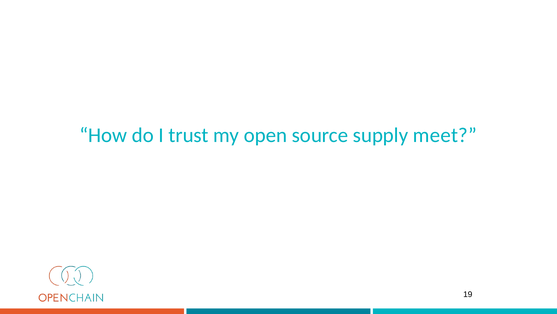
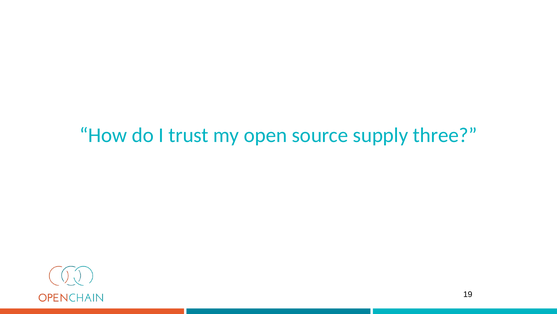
meet: meet -> three (445, 135)
